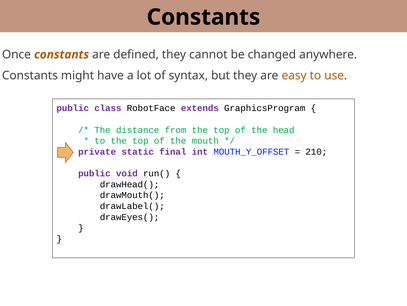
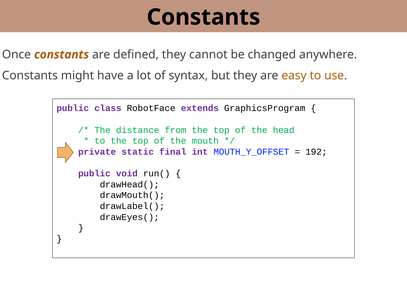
210: 210 -> 192 (316, 151)
